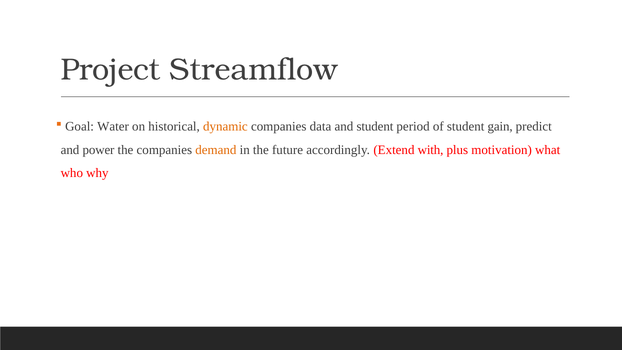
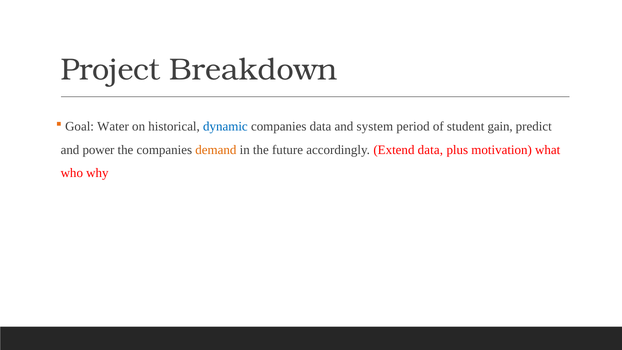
Streamflow: Streamflow -> Breakdown (253, 70)
dynamic colour: orange -> blue (225, 126)
and student: student -> system (375, 126)
Extend with: with -> data (430, 150)
